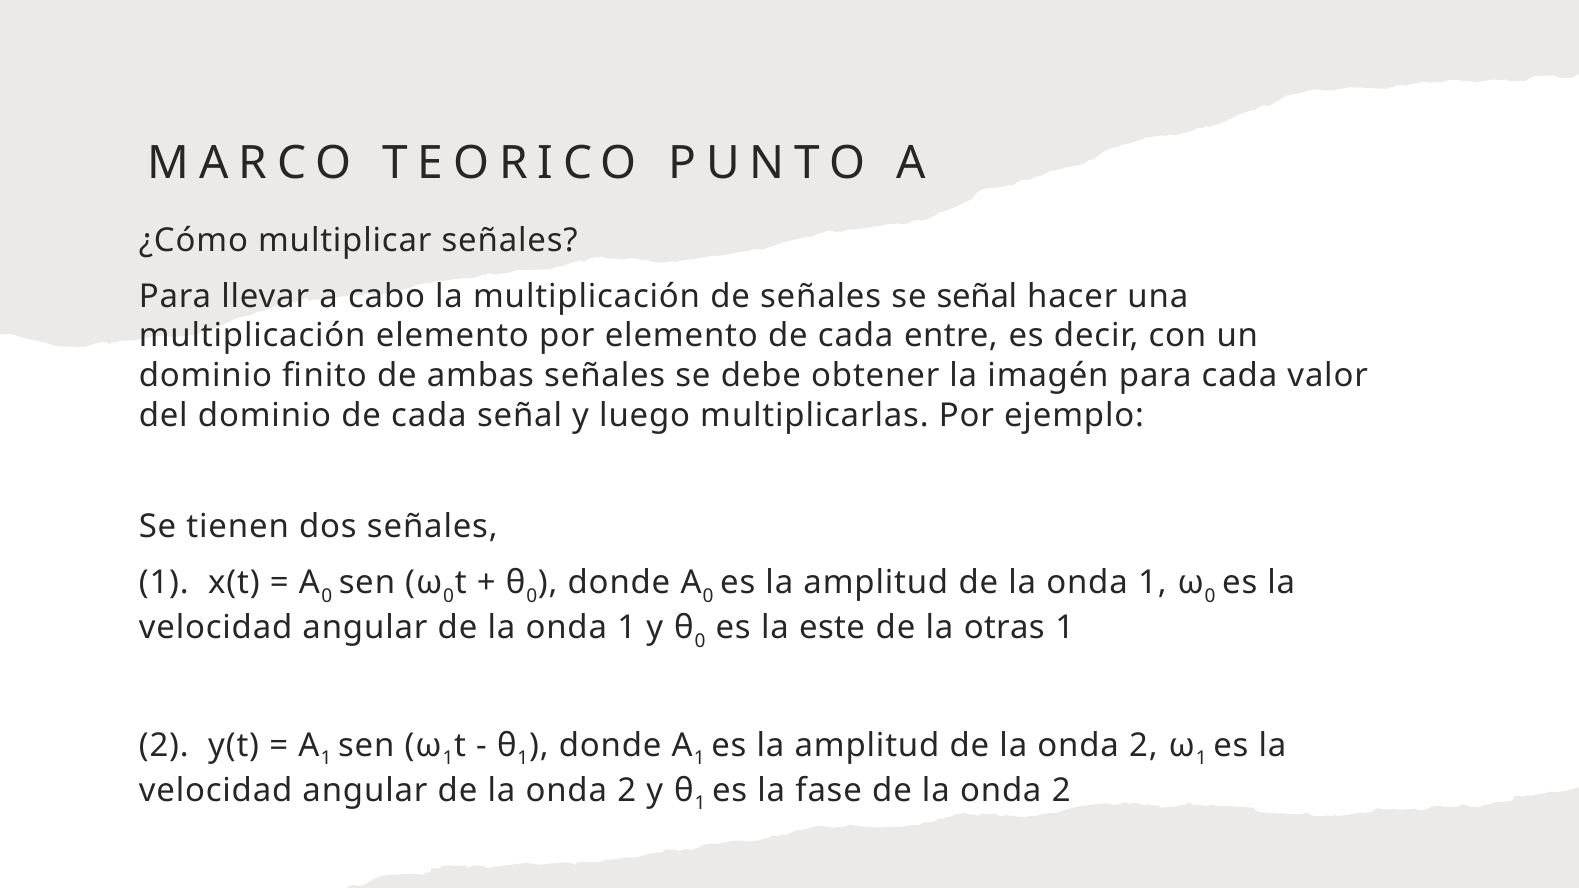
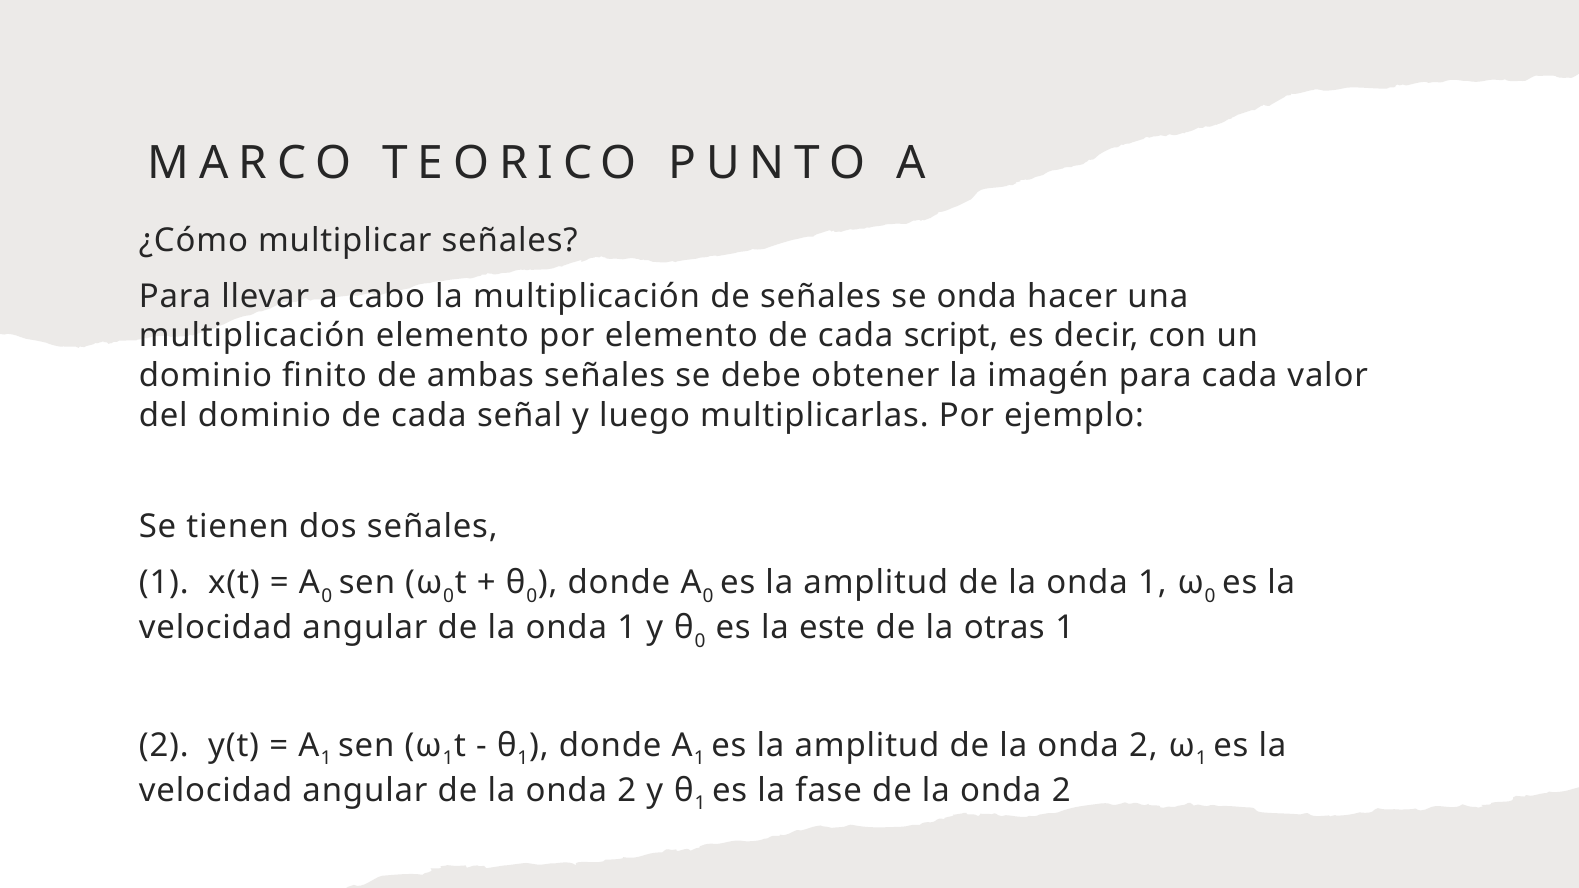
se señal: señal -> onda (977, 297)
entre: entre -> script (951, 336)
